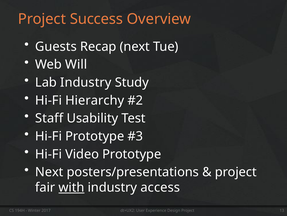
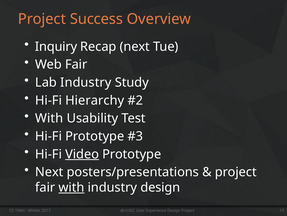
Guests: Guests -> Inquiry (56, 46)
Web Will: Will -> Fair (76, 64)
Staff: Staff -> With (49, 118)
Video underline: none -> present (82, 154)
industry access: access -> design (160, 187)
